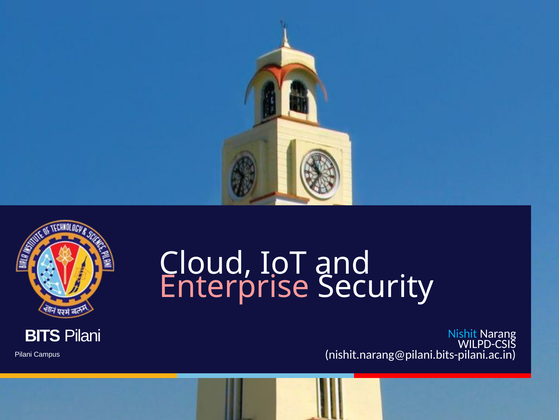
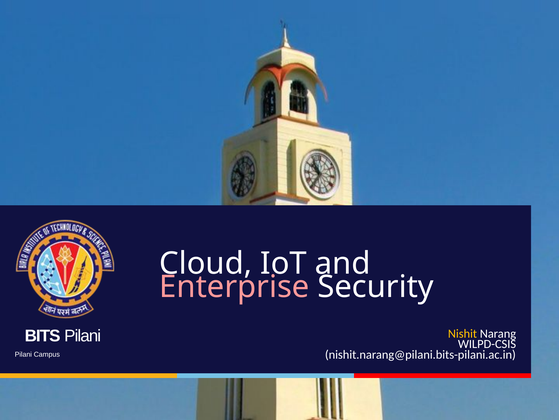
Nishit colour: light blue -> yellow (462, 333)
